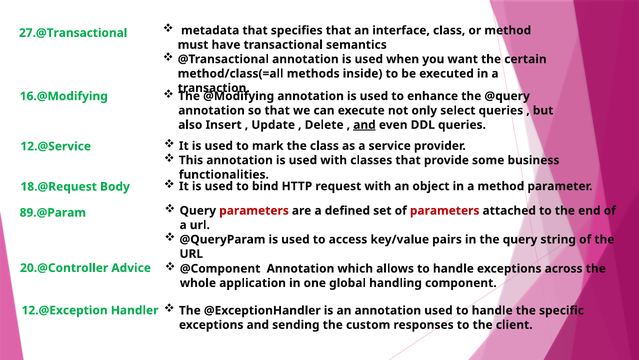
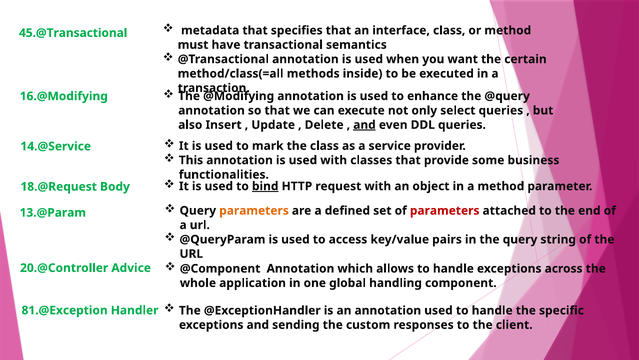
27.@Transactional: 27.@Transactional -> 45.@Transactional (73, 33)
12.@Service: 12.@Service -> 14.@Service (56, 146)
bind underline: none -> present (265, 186)
parameters colour: red -> orange (254, 210)
89.@Param: 89.@Param -> 13.@Param (53, 212)
12.@Exception: 12.@Exception -> 81.@Exception (65, 310)
